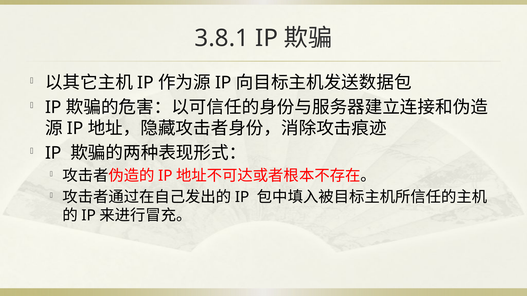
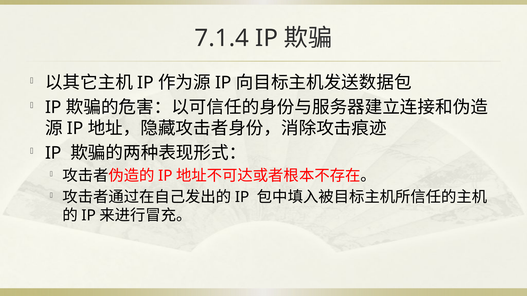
3.8.1: 3.8.1 -> 7.1.4 (222, 38)
